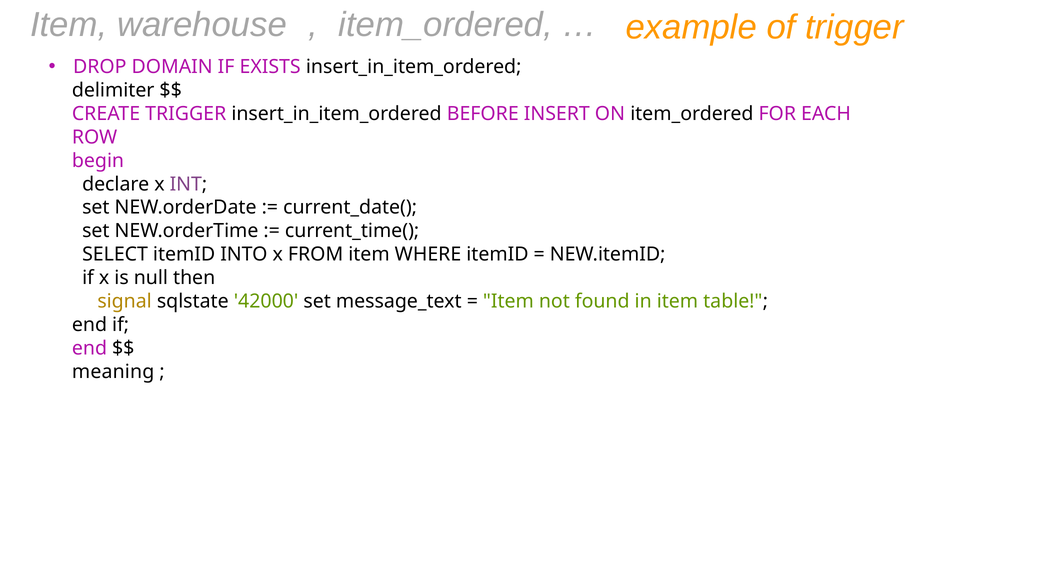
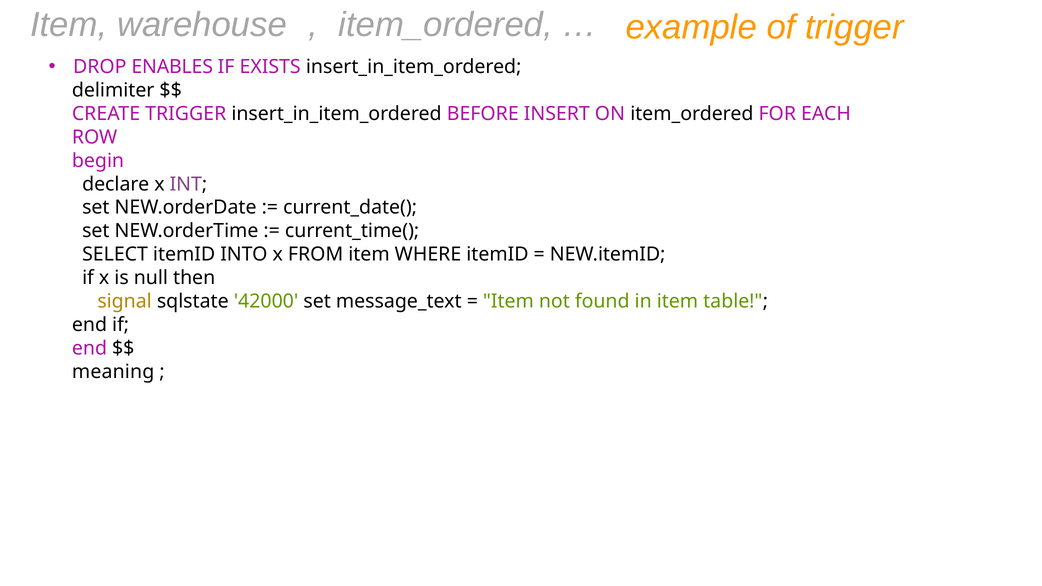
DOMAIN: DOMAIN -> ENABLES (172, 67)
